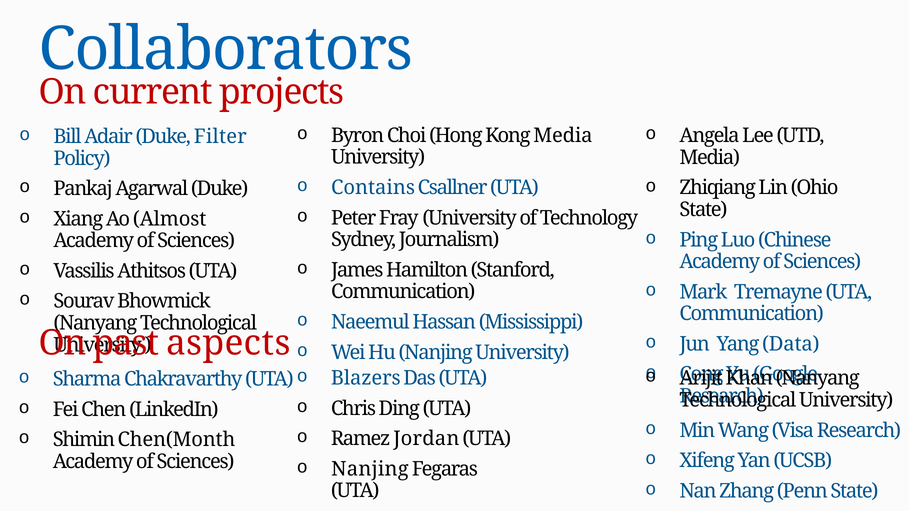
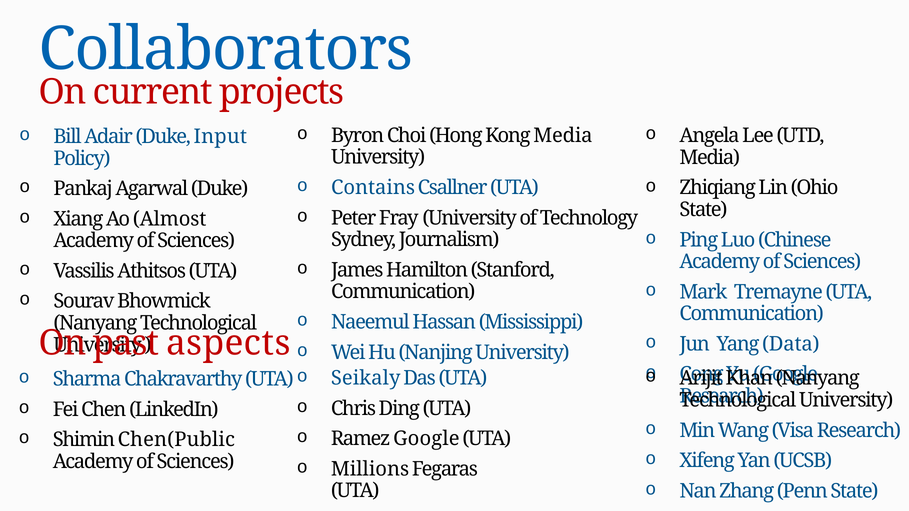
Filter: Filter -> Input (220, 137)
Blazers: Blazers -> Seikaly (366, 378)
Ramez Jordan: Jordan -> Google (426, 439)
Chen(Month: Chen(Month -> Chen(Public (176, 440)
Nanjing: Nanjing -> Millions (370, 469)
